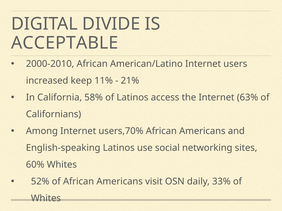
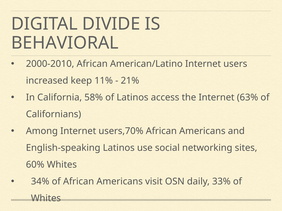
ACCEPTABLE: ACCEPTABLE -> BEHAVIORAL (65, 43)
52%: 52% -> 34% (40, 182)
